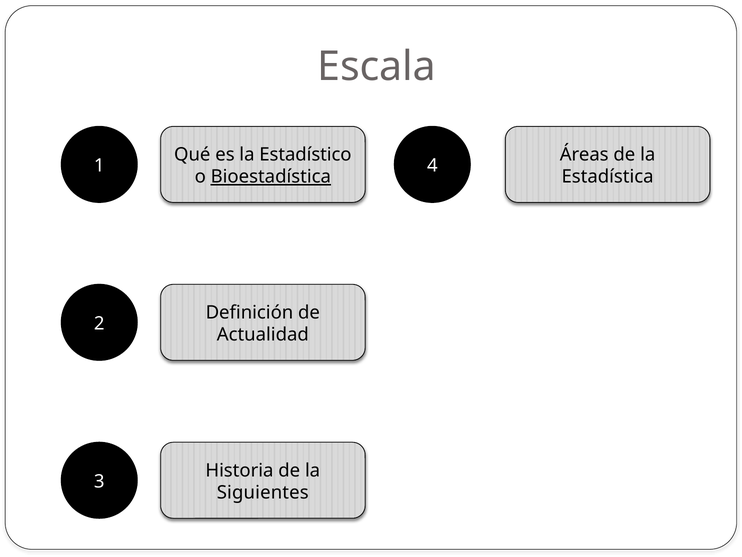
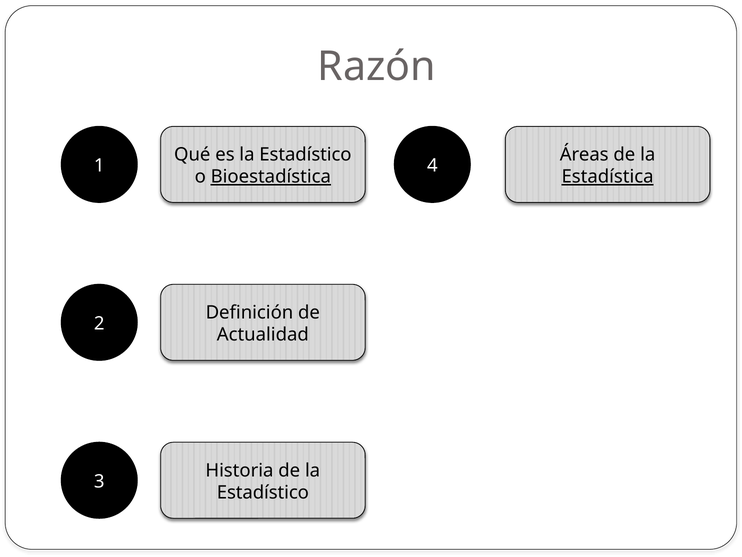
Escala: Escala -> Razón (377, 67)
Estadística underline: none -> present (608, 177)
Siguientes: Siguientes -> Estadístico (263, 492)
